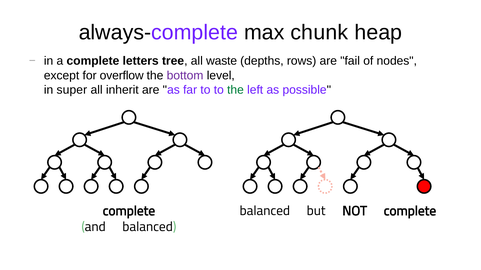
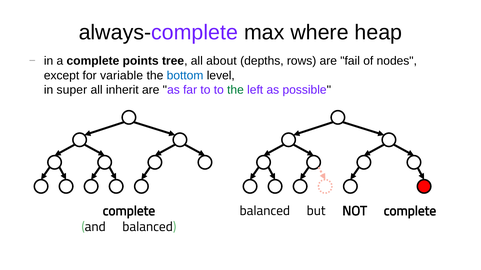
chunk: chunk -> where (319, 32)
letters: letters -> points (141, 61)
waste: waste -> about (221, 61)
overflow: overflow -> variable (122, 76)
bottom colour: purple -> blue (185, 76)
